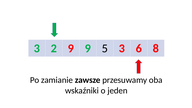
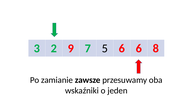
9 9: 9 -> 7 (88, 48)
5 3: 3 -> 6 (122, 48)
